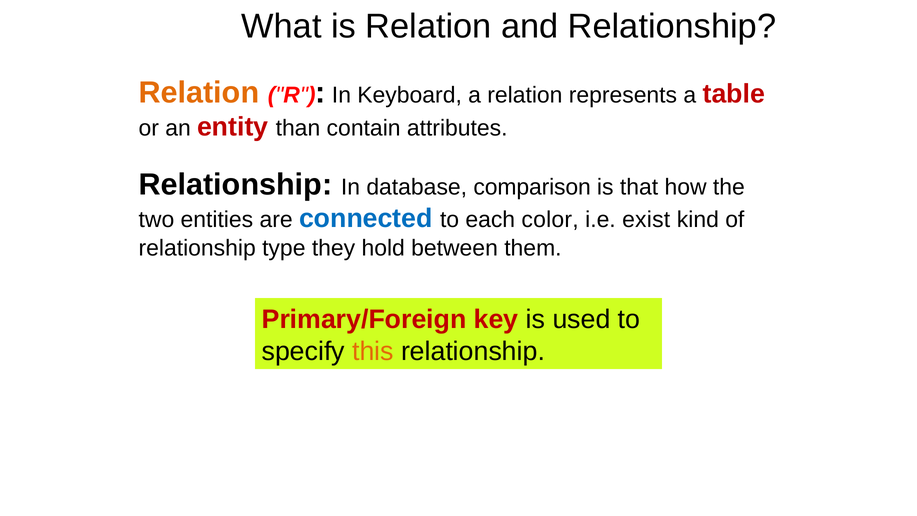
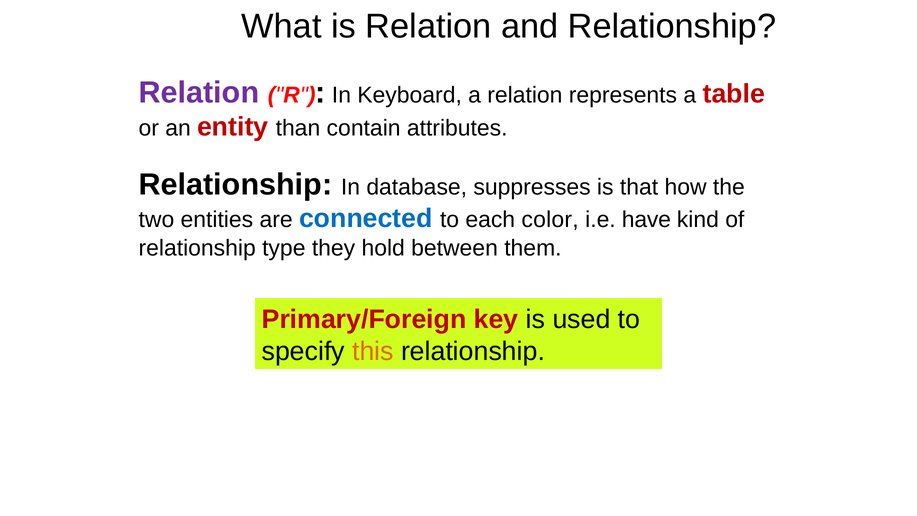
Relation colour: orange -> purple (199, 93)
comparison: comparison -> suppresses (532, 187)
exist: exist -> have (646, 220)
